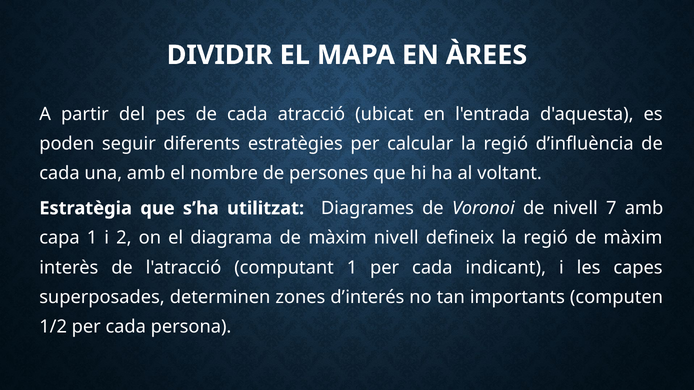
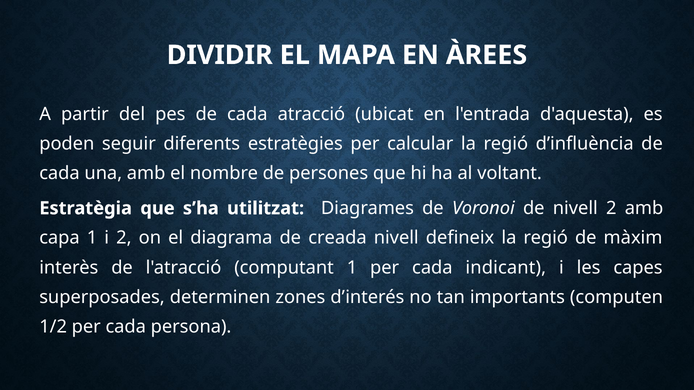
nivell 7: 7 -> 2 (611, 208)
diagrama de màxim: màxim -> creada (337, 238)
